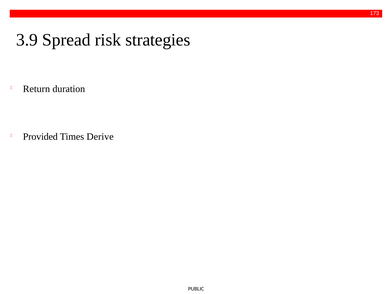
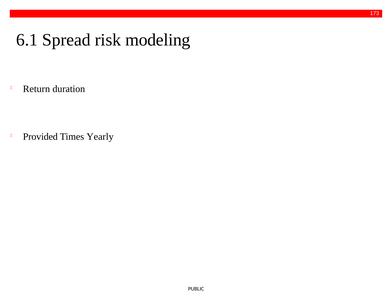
3.9: 3.9 -> 6.1 (27, 40)
strategies: strategies -> modeling (158, 40)
Derive: Derive -> Yearly (100, 137)
